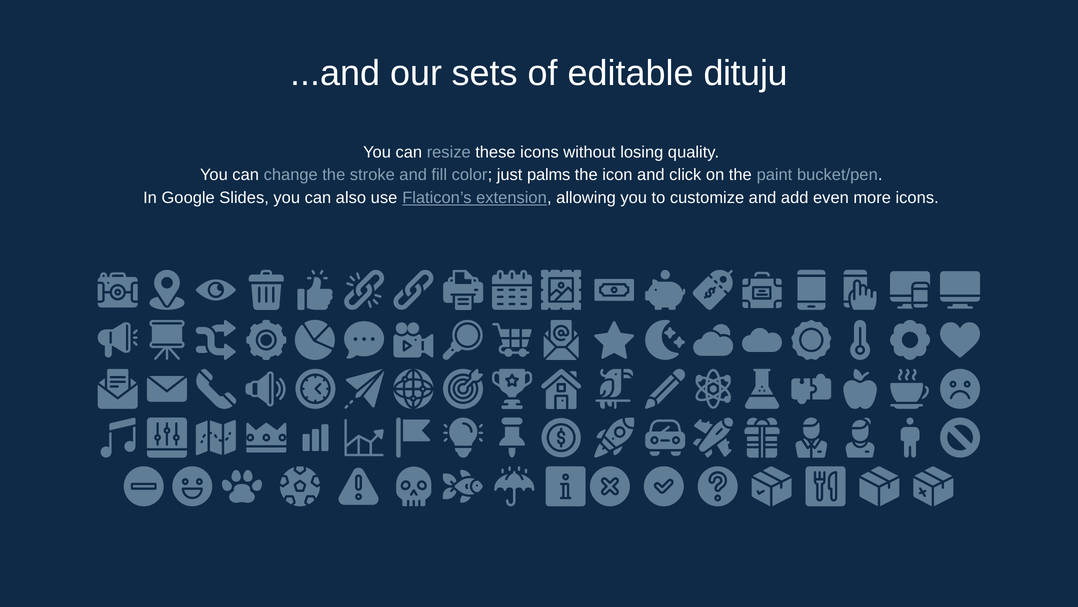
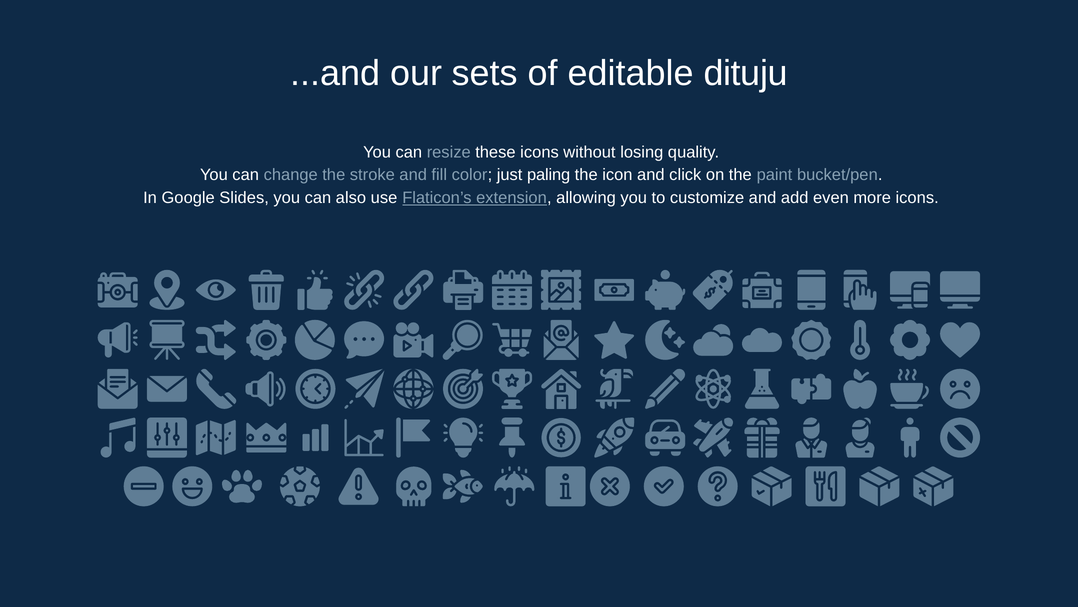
palms: palms -> paling (549, 175)
